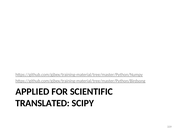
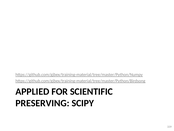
TRANSLATED: TRANSLATED -> PRESERVING (42, 103)
